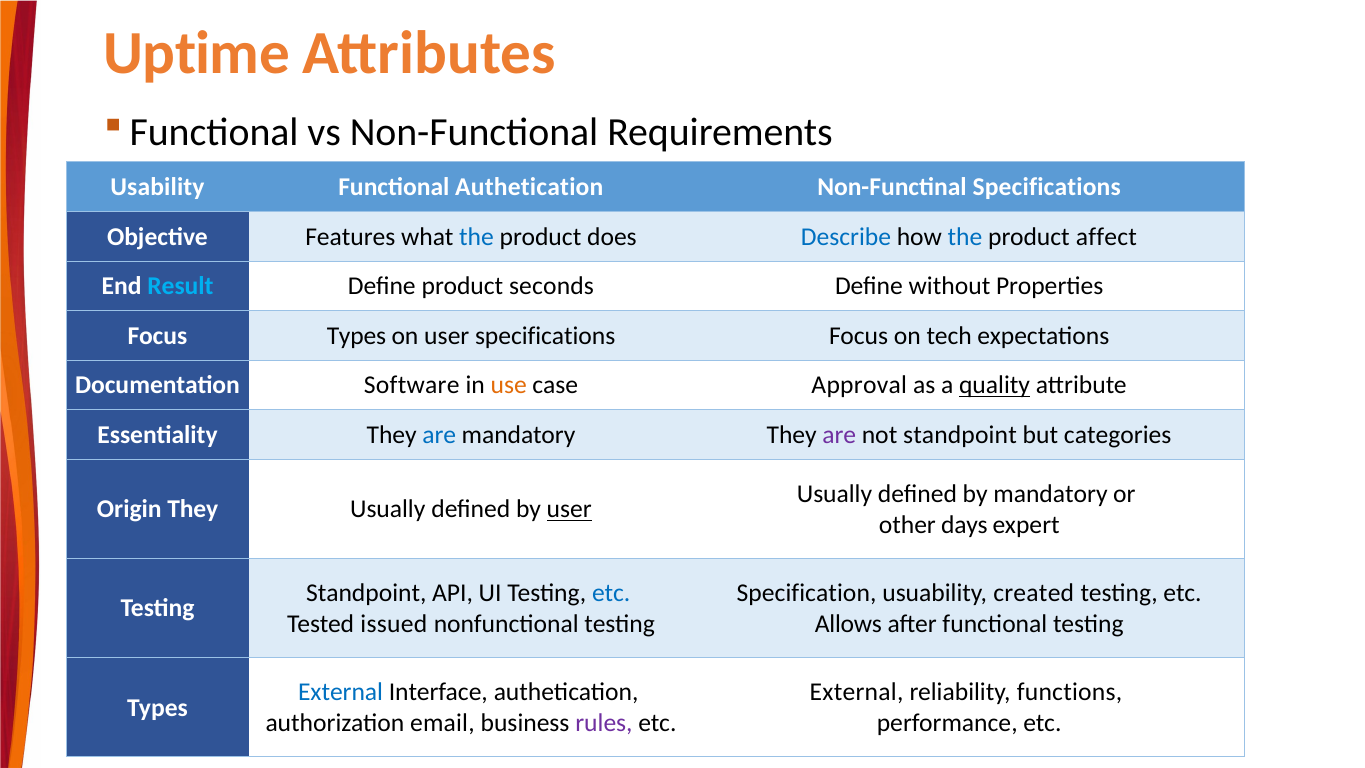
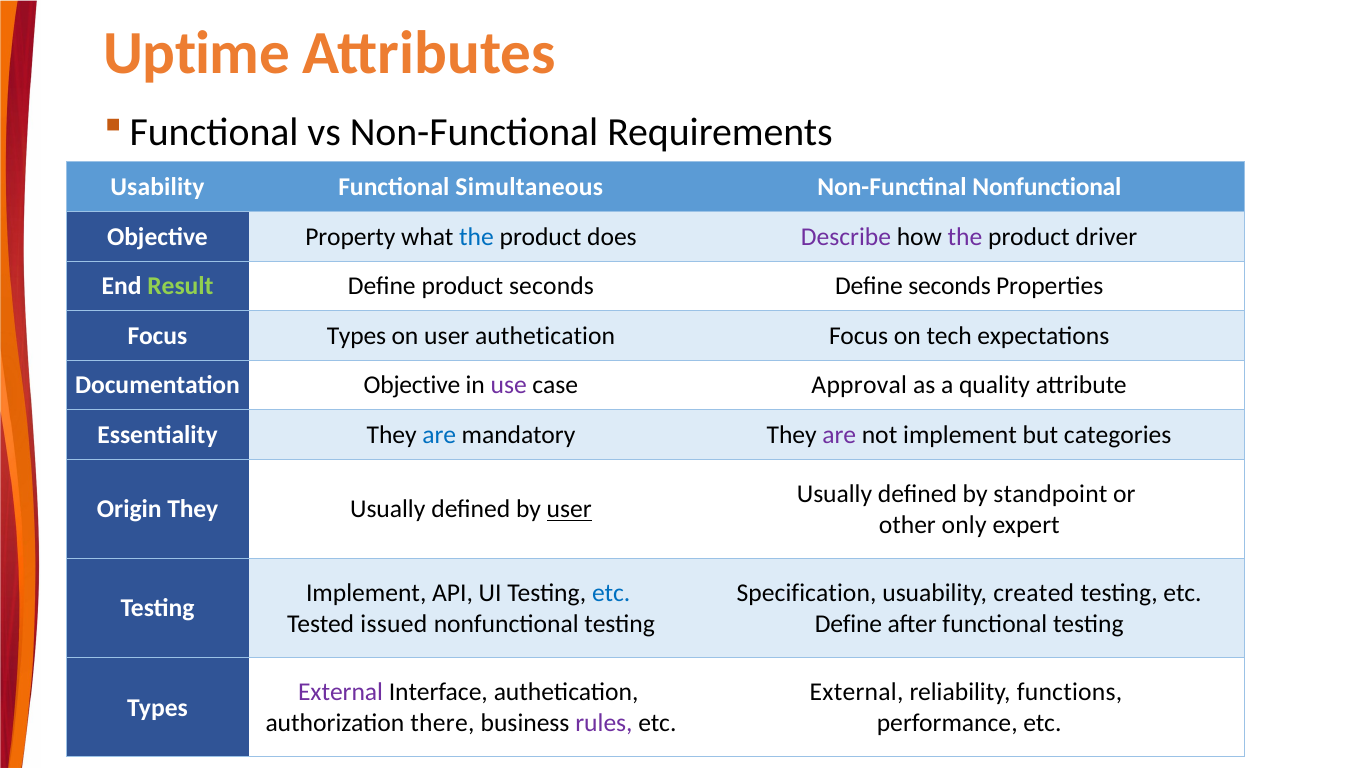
Functional Authetication: Authetication -> Simultaneous (529, 187)
Non-Functinal Specifications: Specifications -> Nonfunctional (1047, 187)
Features: Features -> Property (350, 237)
Describe colour: blue -> purple (846, 237)
the colour: blue -> purple (965, 237)
affect: affect -> driver (1106, 237)
Result colour: light blue -> light green (180, 286)
Define without: without -> seconds (950, 286)
user specifications: specifications -> authetication (545, 336)
Documentation Software: Software -> Objective (412, 385)
use colour: orange -> purple (509, 385)
quality underline: present -> none (995, 385)
not standpoint: standpoint -> implement (960, 435)
by mandatory: mandatory -> standpoint (1050, 494)
days: days -> only (964, 525)
Standpoint: Standpoint -> Implement (366, 593)
Allows: Allows -> Define (848, 624)
External colour: blue -> purple (341, 692)
email: email -> there (442, 723)
